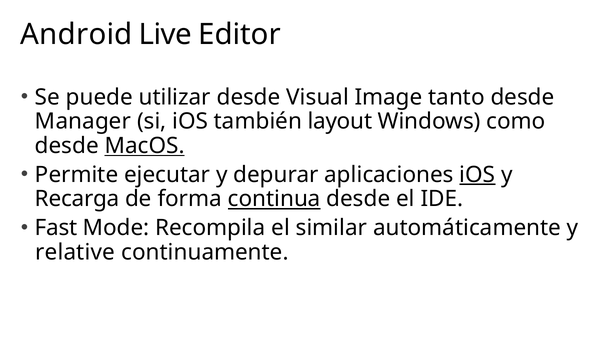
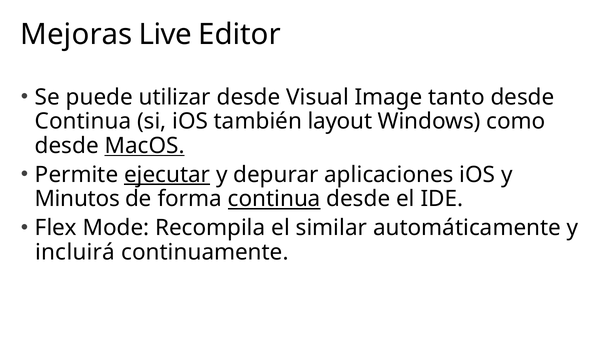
Android: Android -> Mejoras (77, 34)
Manager: Manager -> Continua (83, 122)
ejecutar underline: none -> present (167, 175)
iOS underline: present -> none (477, 175)
Recarga: Recarga -> Minutos (77, 199)
Fast: Fast -> Flex (56, 228)
relative: relative -> incluirá (75, 252)
